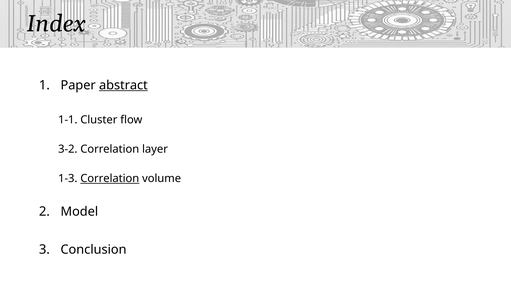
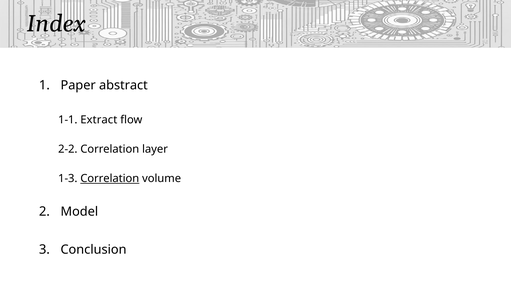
abstract underline: present -> none (123, 85)
Cluster: Cluster -> Extract (99, 120)
3-2: 3-2 -> 2-2 (68, 149)
